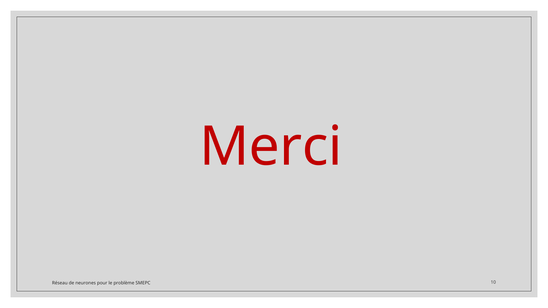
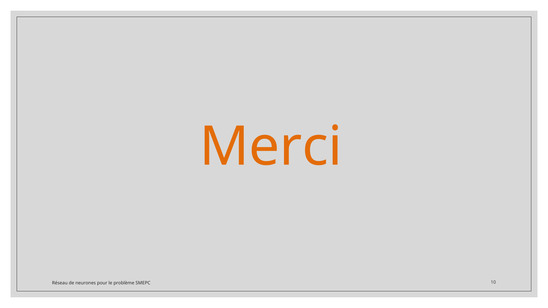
Merci colour: red -> orange (271, 147)
